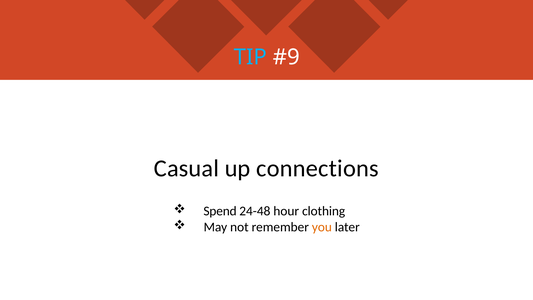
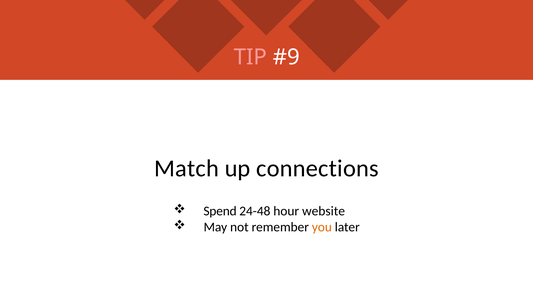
TIP colour: light blue -> pink (250, 57)
Casual: Casual -> Match (186, 168)
clothing: clothing -> website (324, 211)
